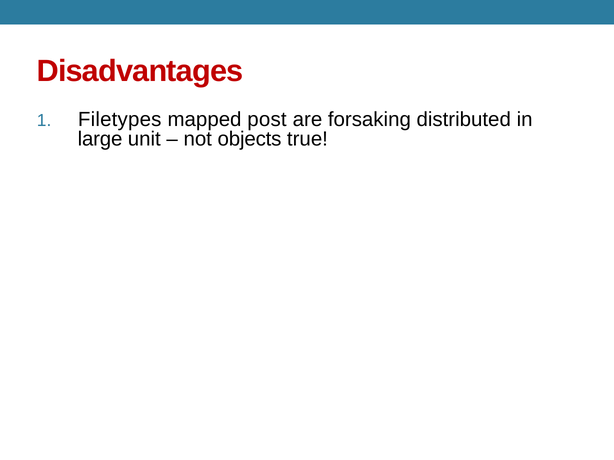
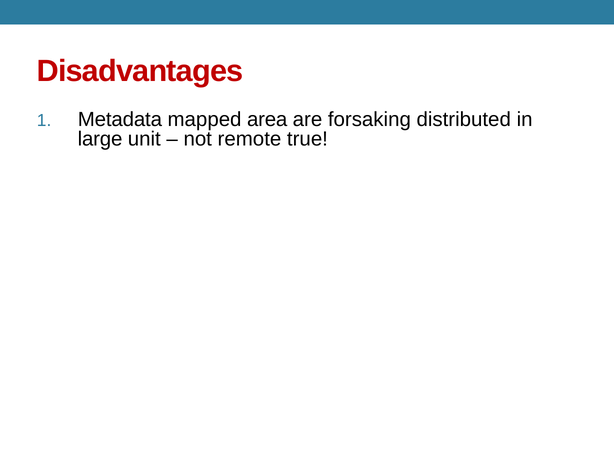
Filetypes: Filetypes -> Metadata (120, 119)
post: post -> area (267, 119)
objects: objects -> remote (249, 139)
